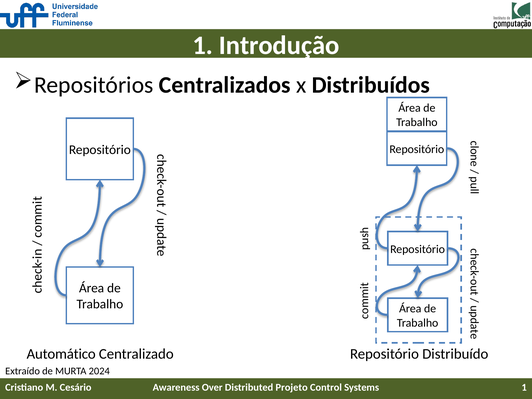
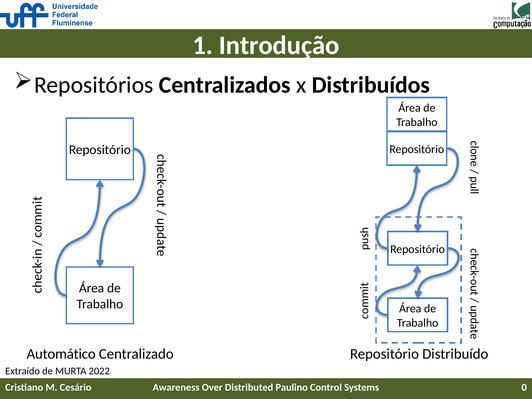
2024: 2024 -> 2022 (99, 371)
Projeto: Projeto -> Paulino (292, 387)
Systems 1: 1 -> 0 (524, 387)
